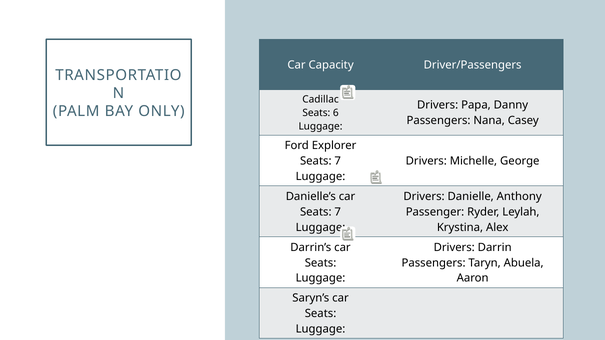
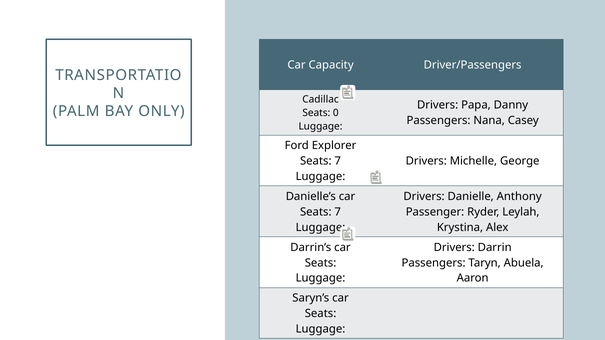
6: 6 -> 0 (336, 113)
